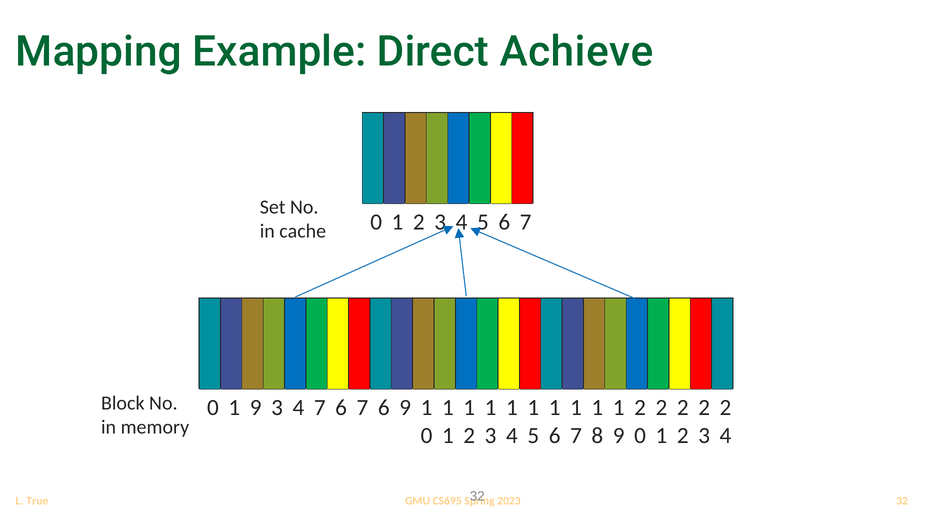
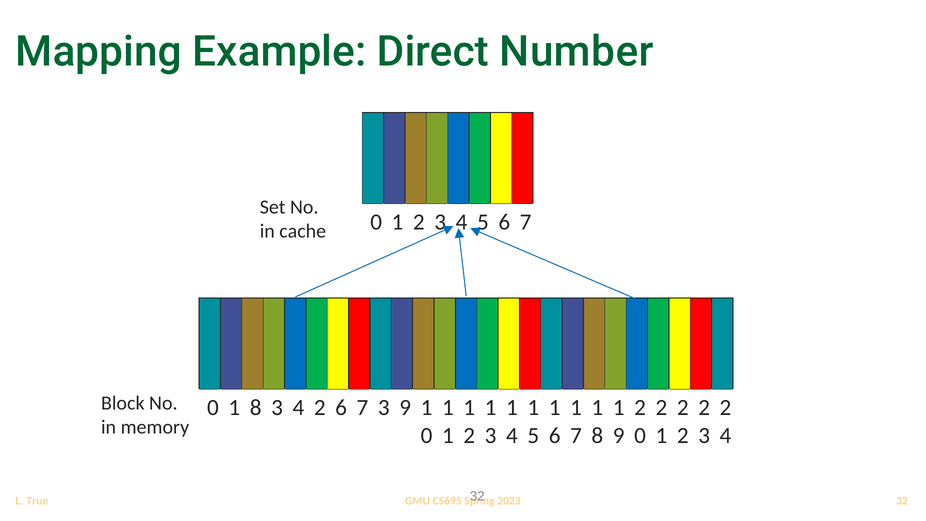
Achieve: Achieve -> Number (577, 51)
0 1 9: 9 -> 8 (256, 407)
4 7: 7 -> 2 (320, 407)
6 7 6: 6 -> 3 (384, 407)
